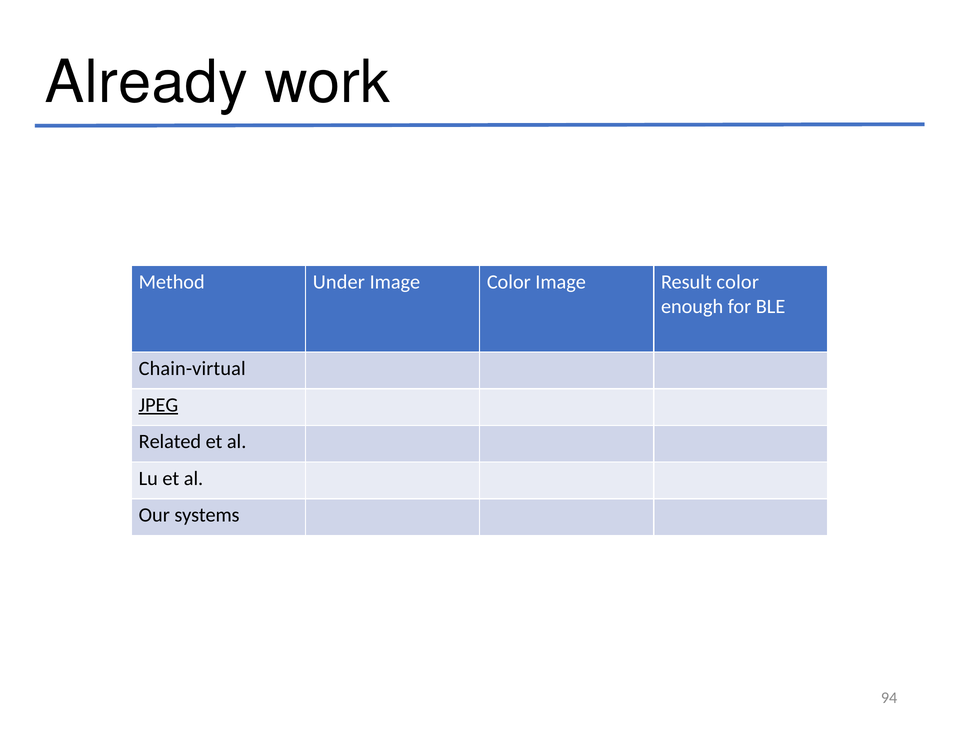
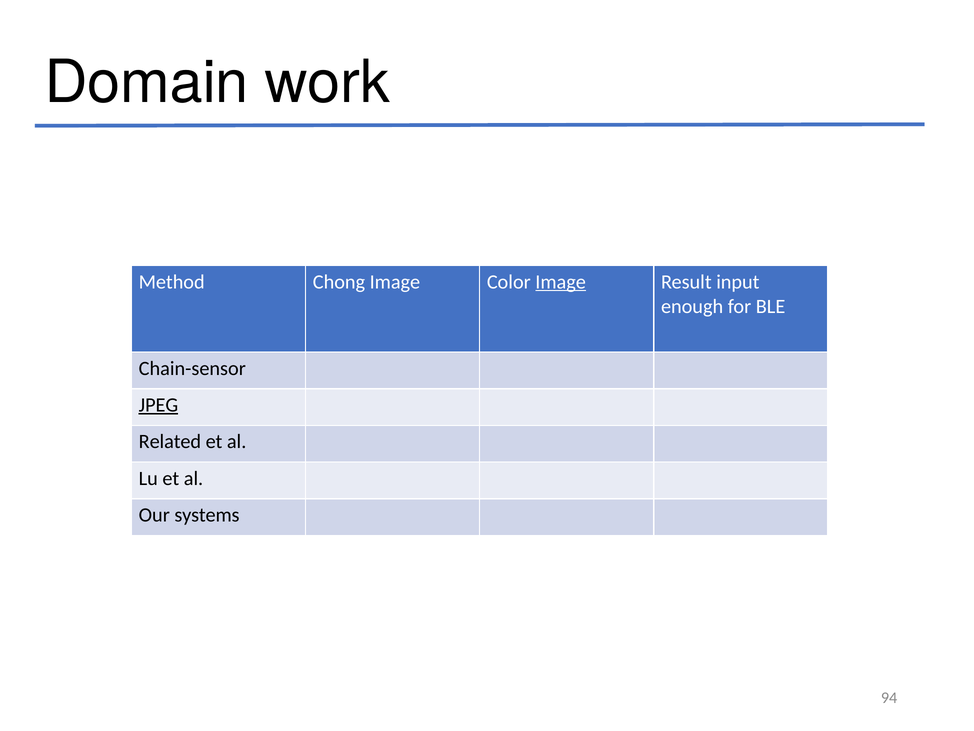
Already: Already -> Domain (147, 83)
Under: Under -> Chong (339, 282)
Image underline: none -> present (561, 282)
Result color: color -> input (738, 282)
Chain-virtual: Chain-virtual -> Chain-sensor (192, 368)
